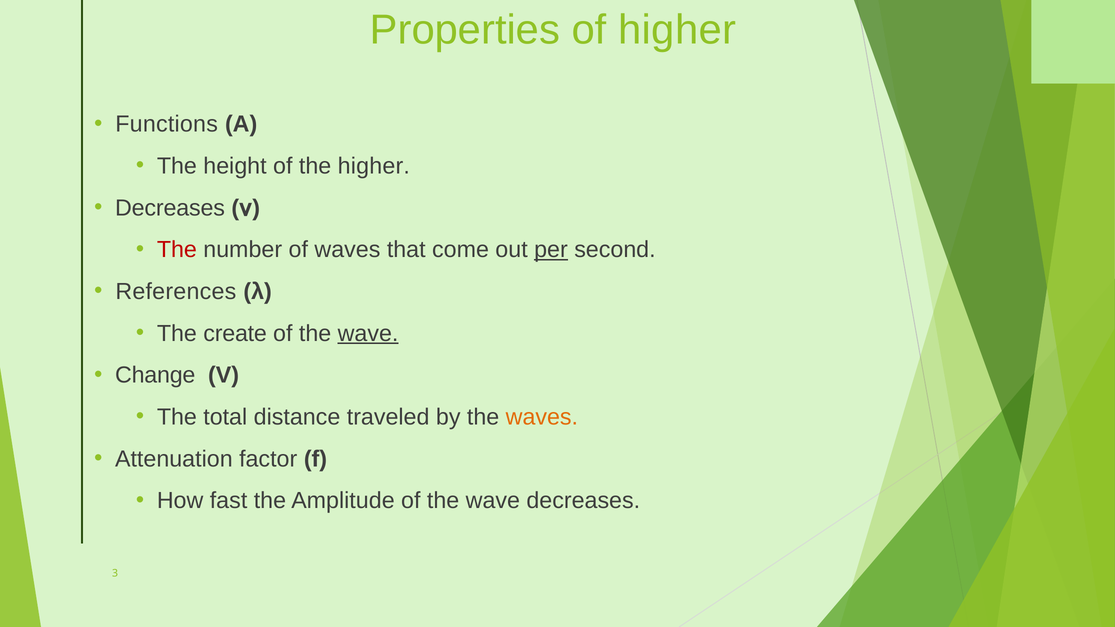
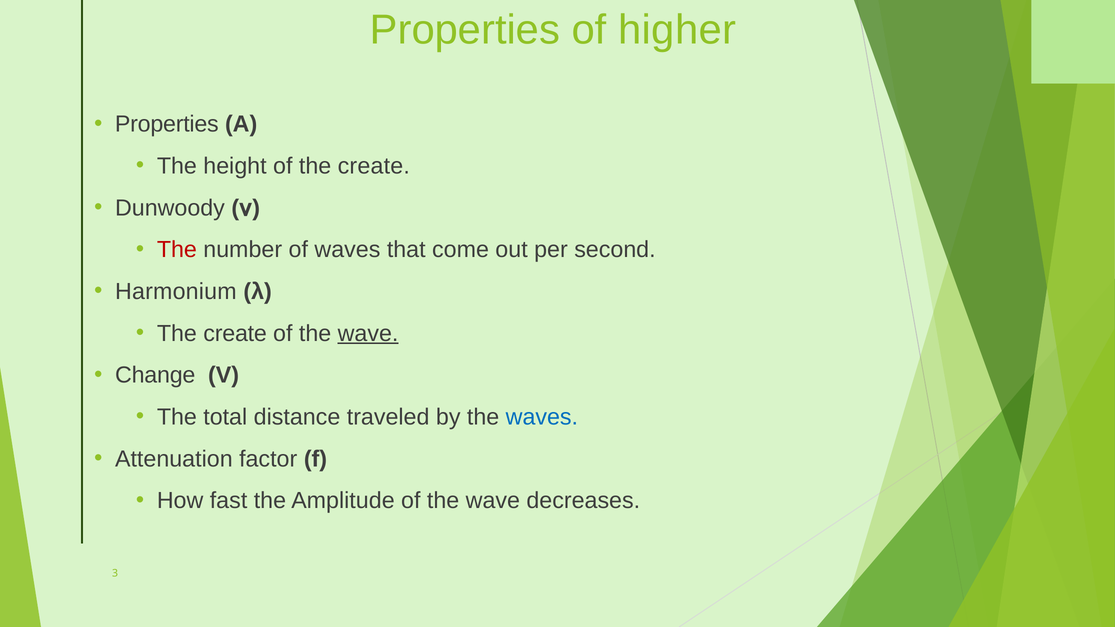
Functions: Functions -> Properties (167, 124)
of the higher: higher -> create (374, 166)
Decreases: Decreases -> Dunwoody (170, 208)
per underline: present -> none (551, 250)
References: References -> Harmonium (176, 292)
waves colour: orange -> blue (542, 417)
